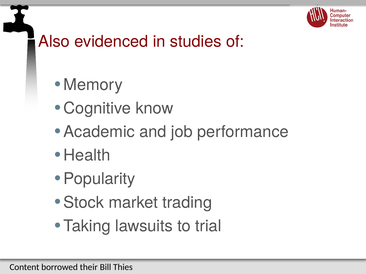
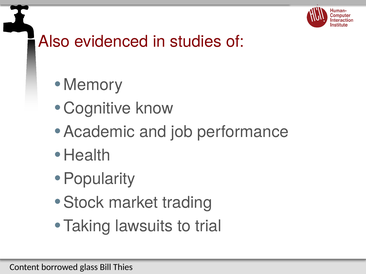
their: their -> glass (89, 268)
